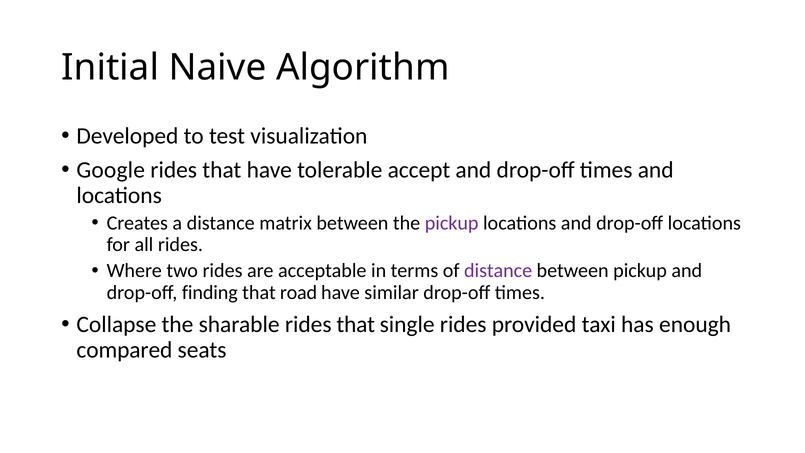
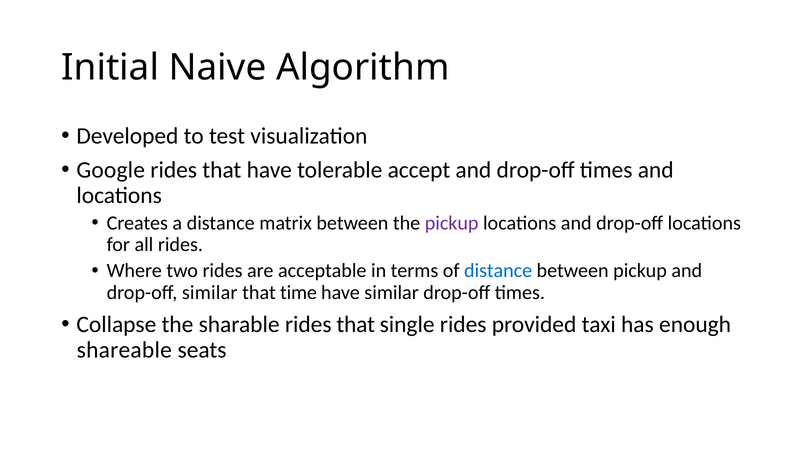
distance colour: purple -> blue (498, 271)
drop-off finding: finding -> similar (210, 292)
road: road -> time (299, 292)
compared: compared -> shareable (124, 350)
